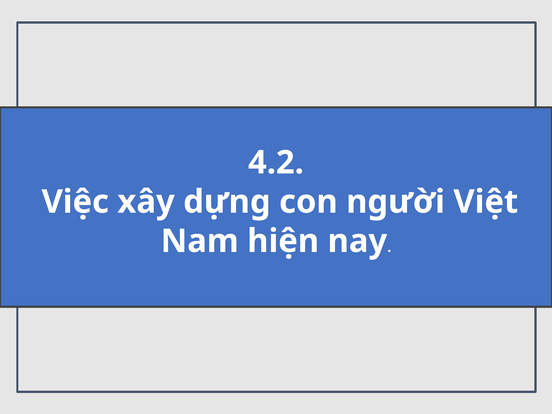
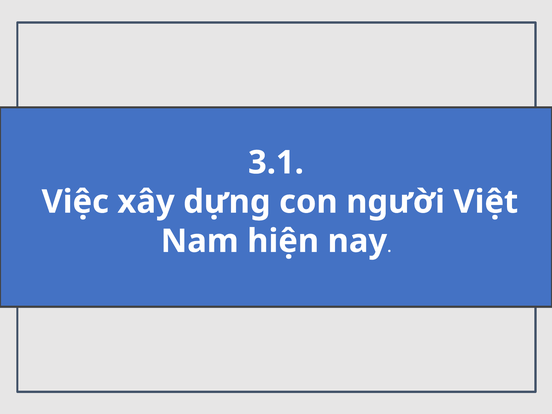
4.2: 4.2 -> 3.1 (276, 163)
